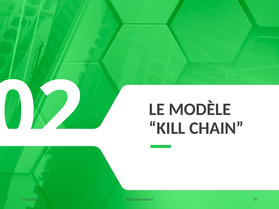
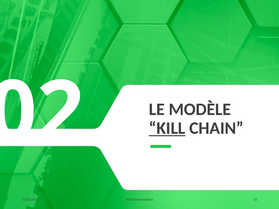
KILL underline: none -> present (167, 128)
